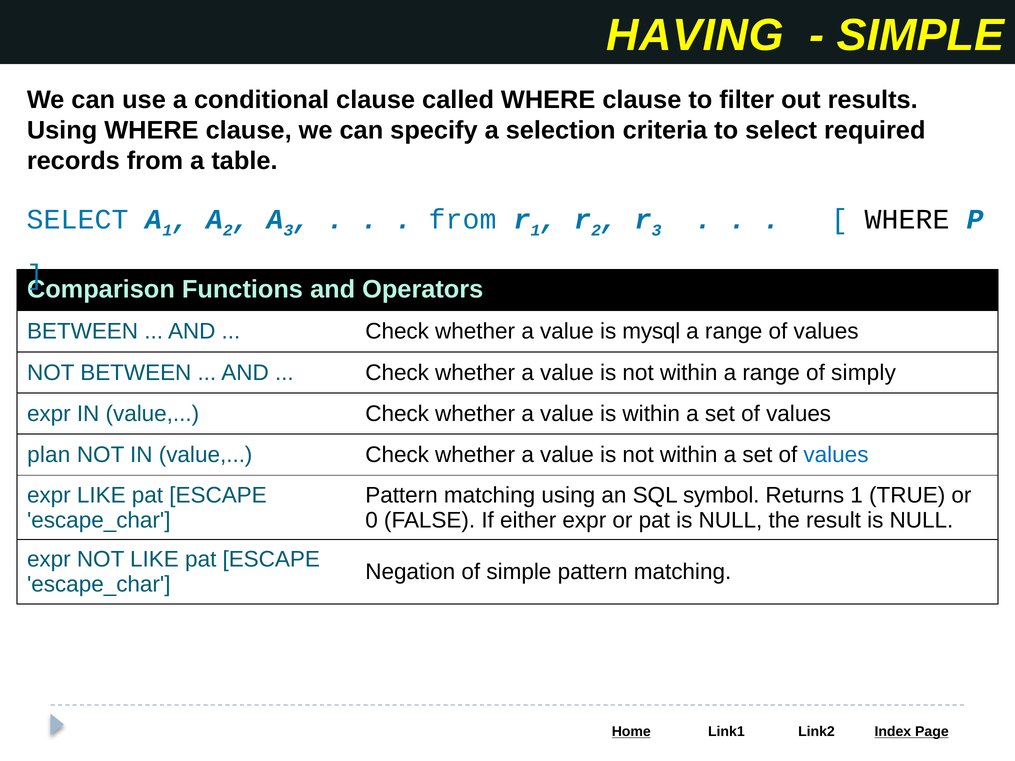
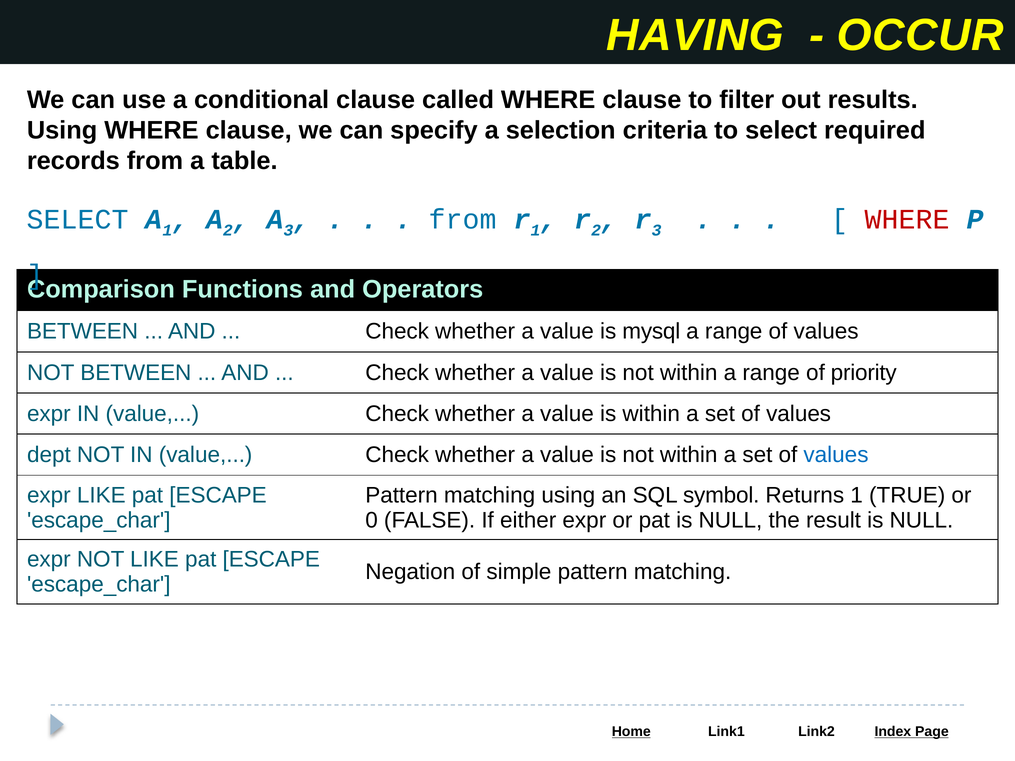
SIMPLE: SIMPLE -> OCCUR (920, 35)
WHERE colour: black -> red (907, 219)
simply: simply -> priority (864, 373)
plan: plan -> dept (49, 455)
